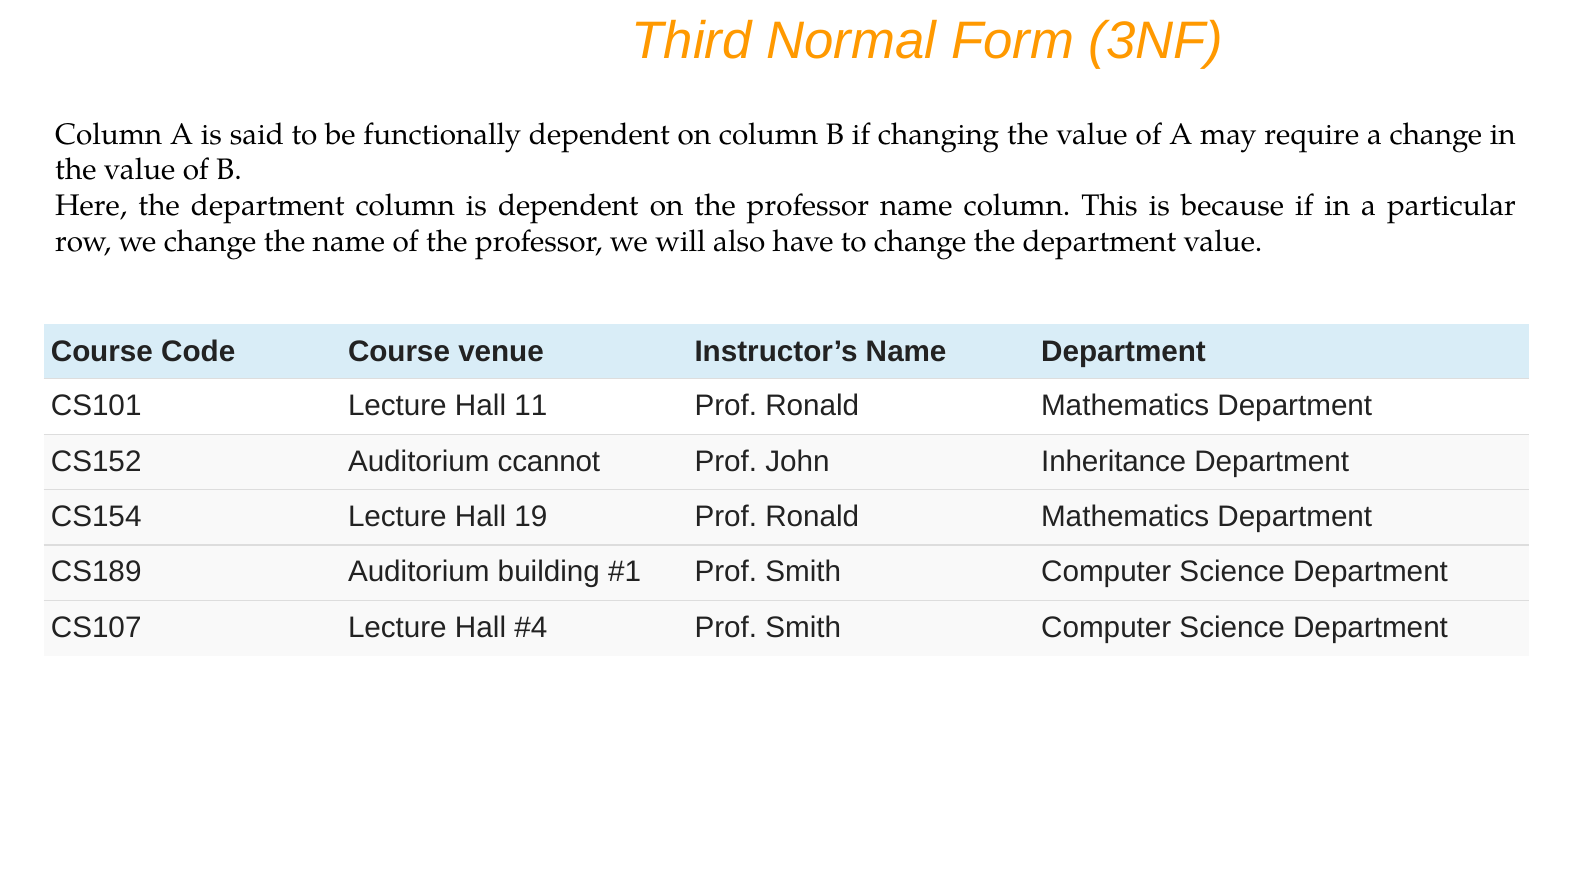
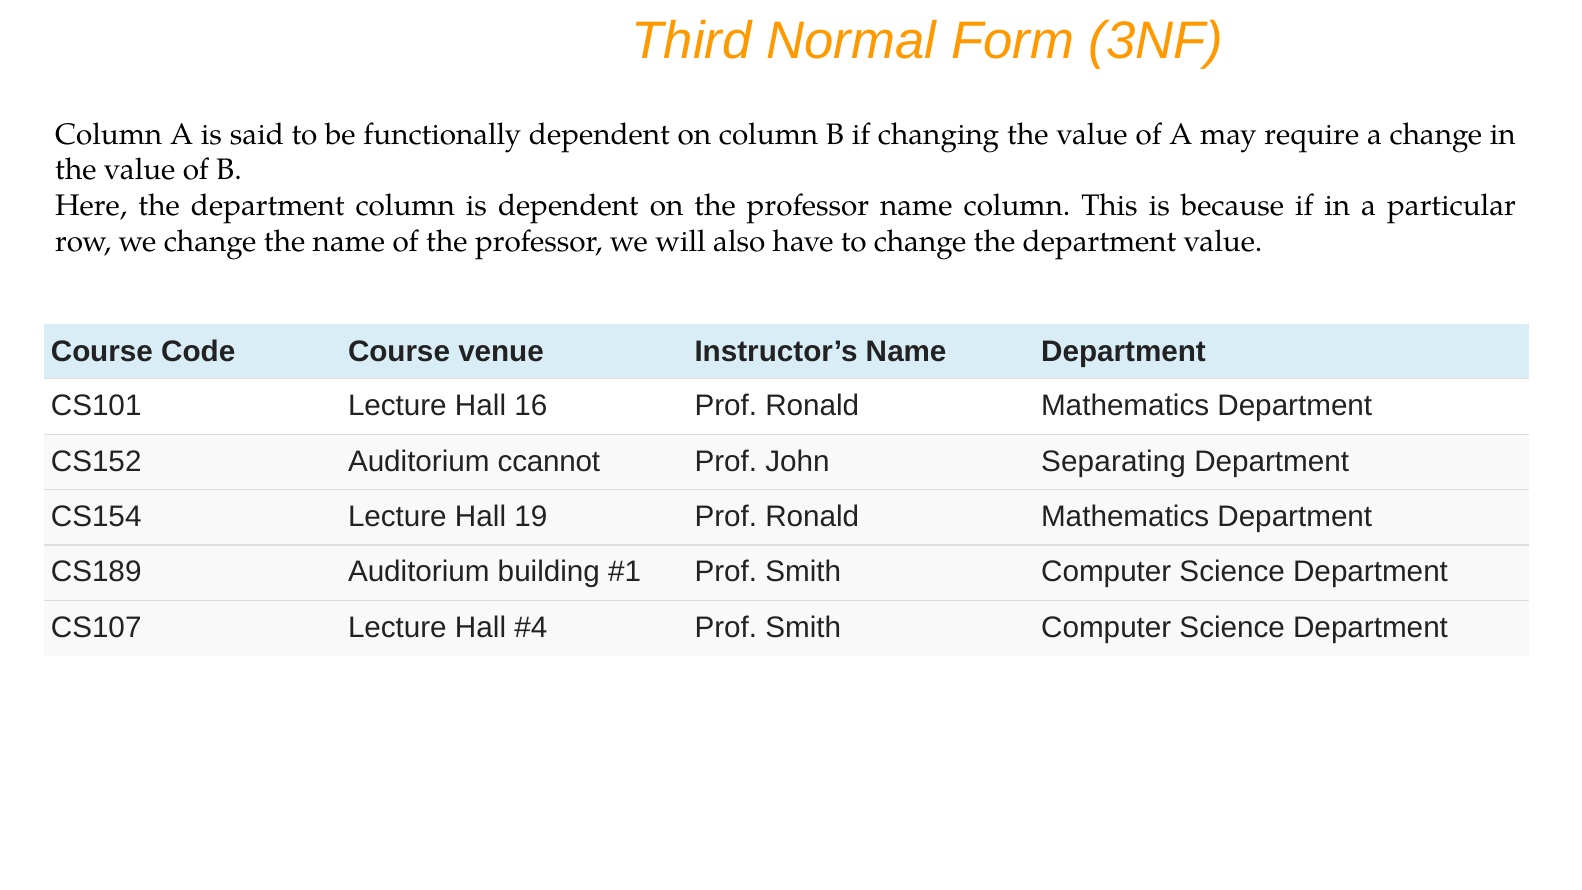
11: 11 -> 16 (531, 406)
Inheritance: Inheritance -> Separating (1114, 461)
